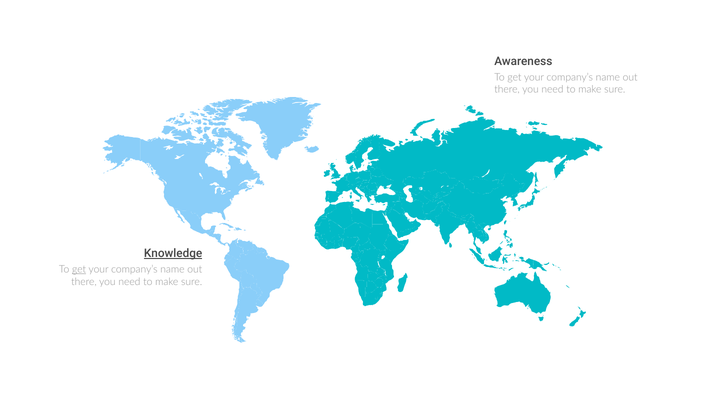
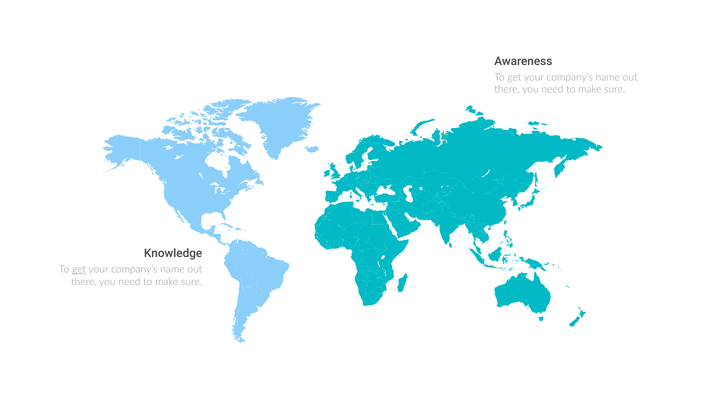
Knowledge underline: present -> none (173, 253)
